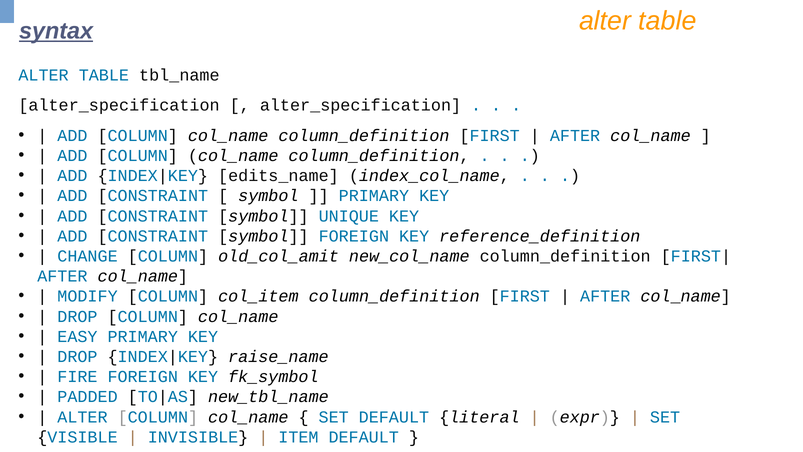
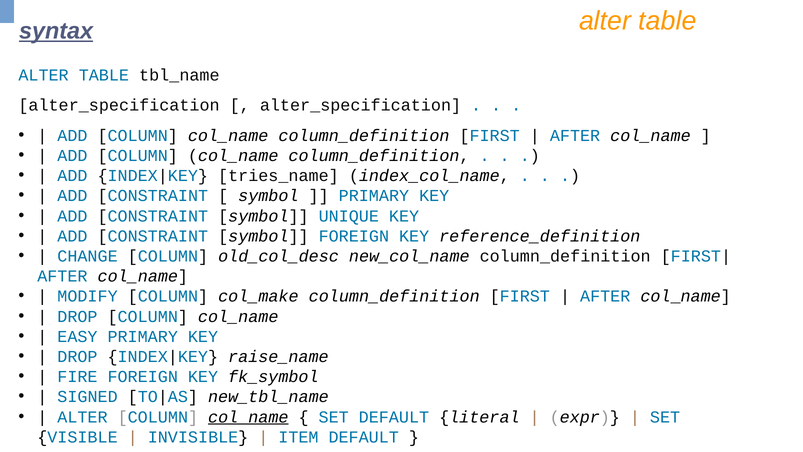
edits_name: edits_name -> tries_name (278, 176)
old_col_amit: old_col_amit -> old_col_desc (279, 256)
col_item: col_item -> col_make (258, 296)
PADDED: PADDED -> SIGNED (88, 397)
col_name underline: none -> present (248, 417)
